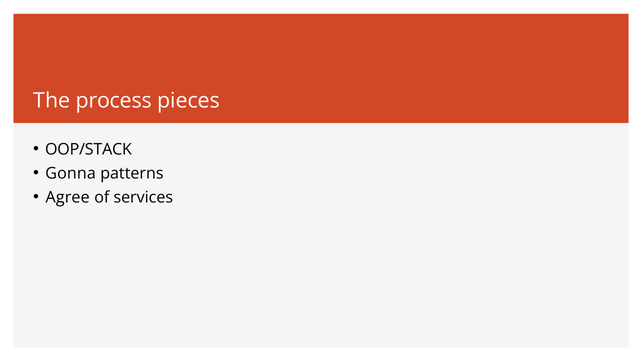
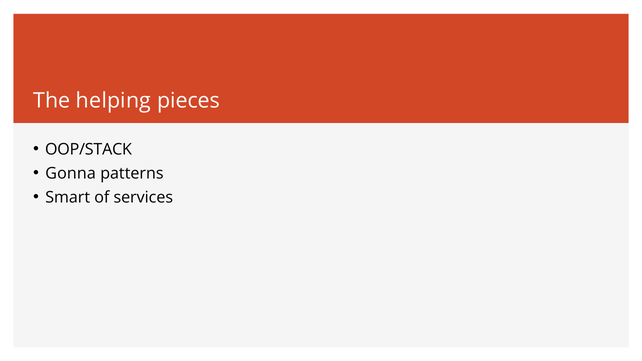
process: process -> helping (113, 101)
Agree: Agree -> Smart (68, 197)
